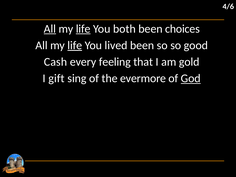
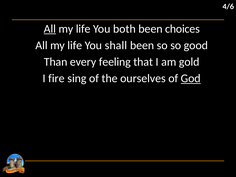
life underline: present -> none (83, 29)
life underline: present -> none (75, 45)
lived: lived -> shall (116, 45)
Cash: Cash -> Than (56, 62)
gift: gift -> fire (56, 78)
evermore: evermore -> ourselves (143, 78)
